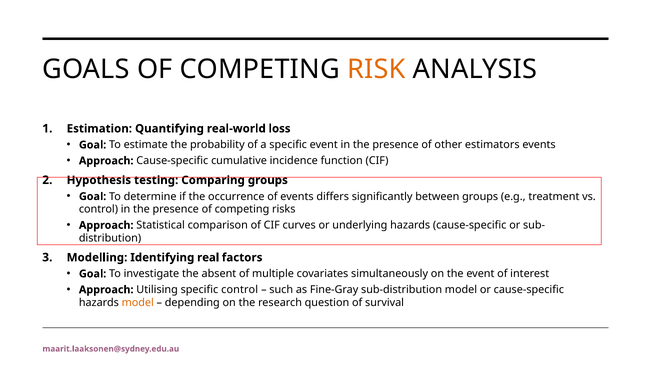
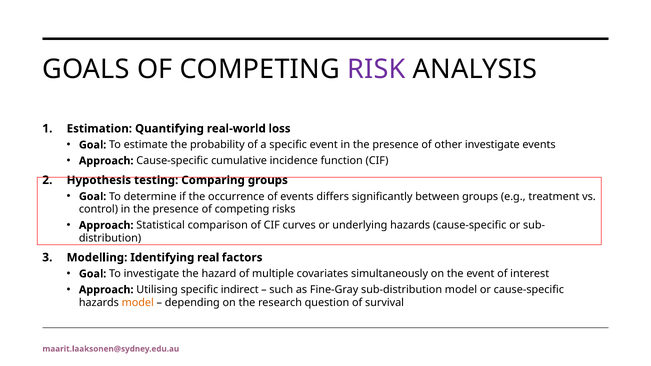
RISK colour: orange -> purple (376, 69)
other estimators: estimators -> investigate (492, 145)
absent: absent -> hazard (219, 274)
specific control: control -> indirect (240, 290)
